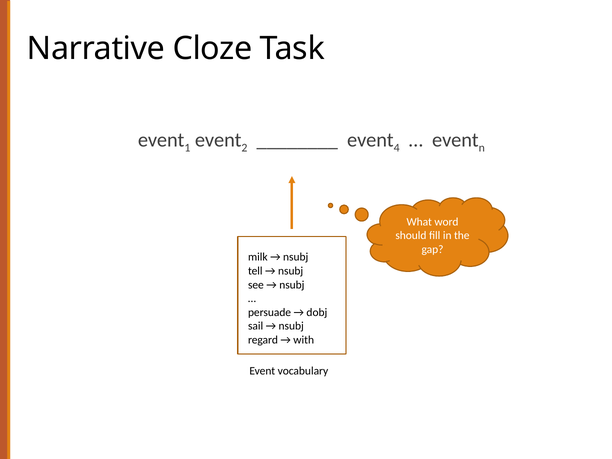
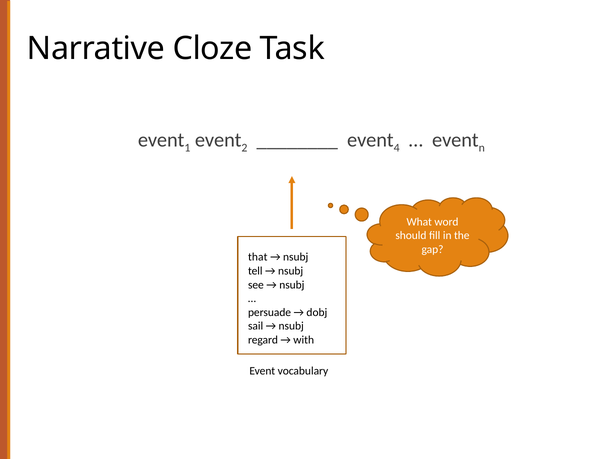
milk: milk -> that (258, 257)
